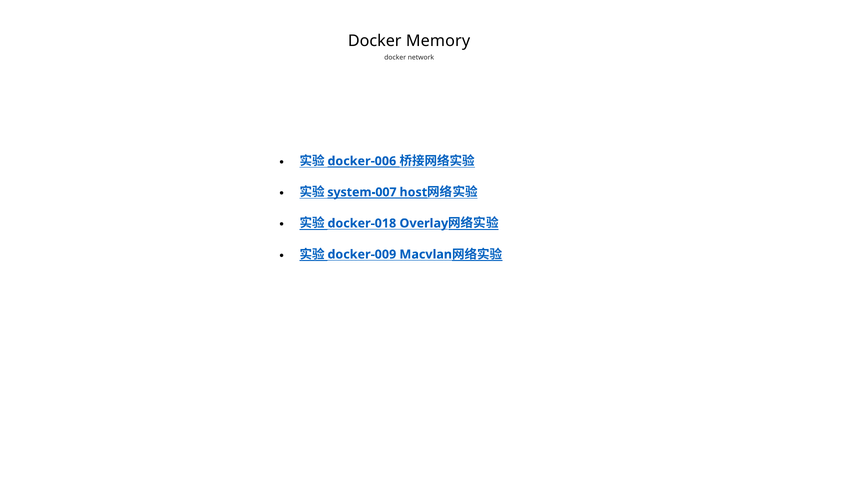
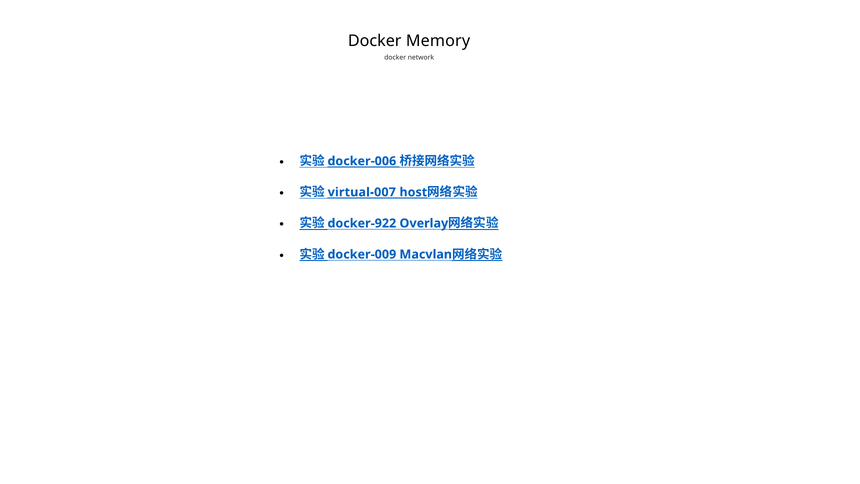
system-007: system-007 -> virtual-007 (362, 192)
docker-018: docker-018 -> docker-922 (362, 223)
